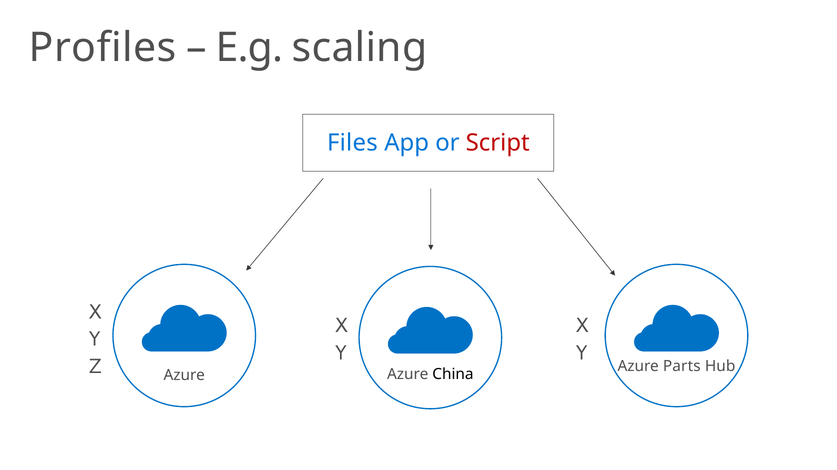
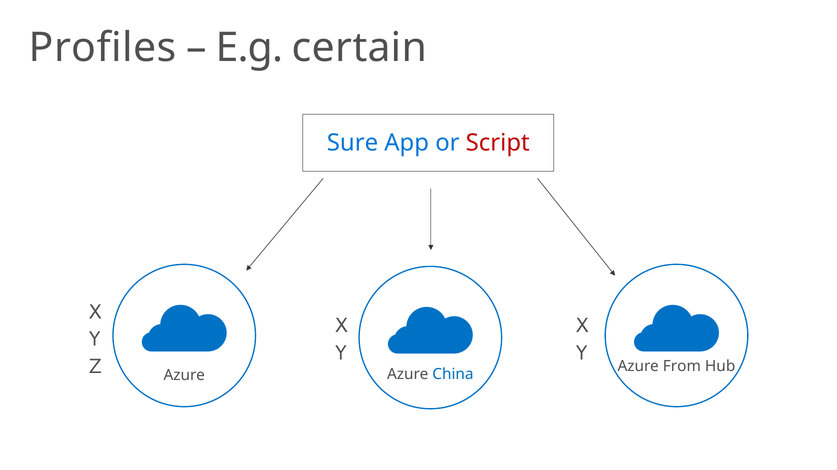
scaling: scaling -> certain (360, 48)
Files: Files -> Sure (352, 143)
Parts: Parts -> From (682, 367)
China colour: black -> blue (453, 375)
